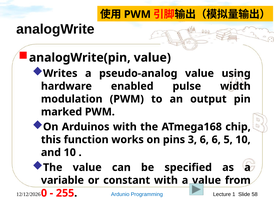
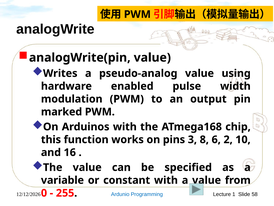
3 6: 6 -> 8 (204, 139)
5: 5 -> 2 (228, 139)
and 10: 10 -> 16 (70, 152)
